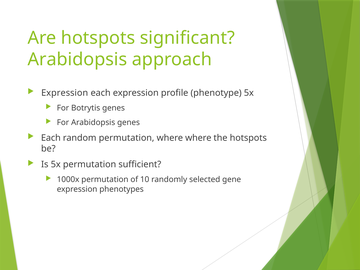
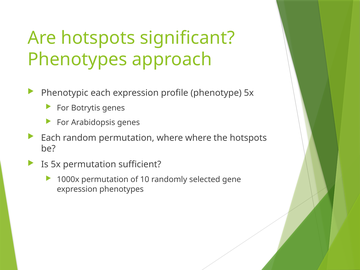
Arabidopsis: Arabidopsis -> Phenotypes (77, 59)
Expression: Expression -> Phenotypic (65, 93)
